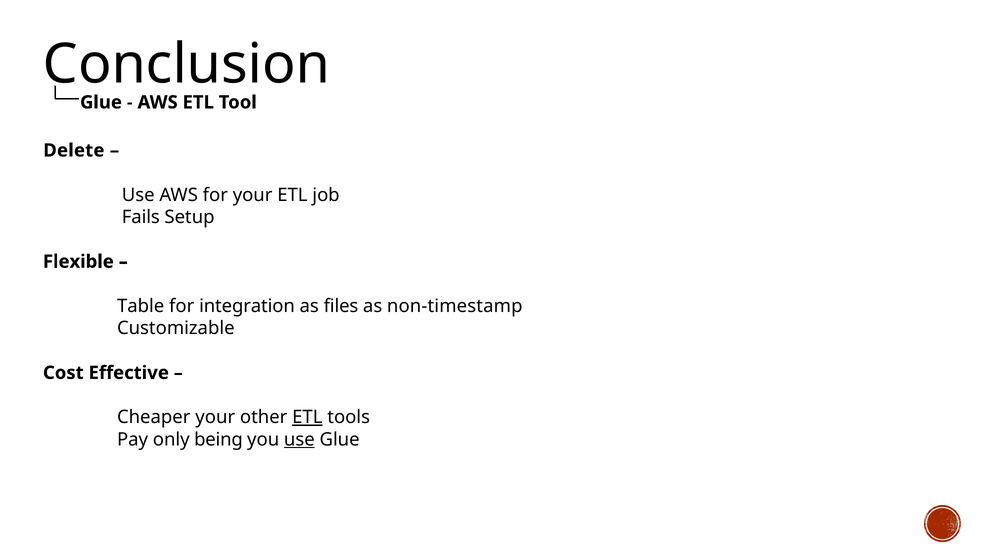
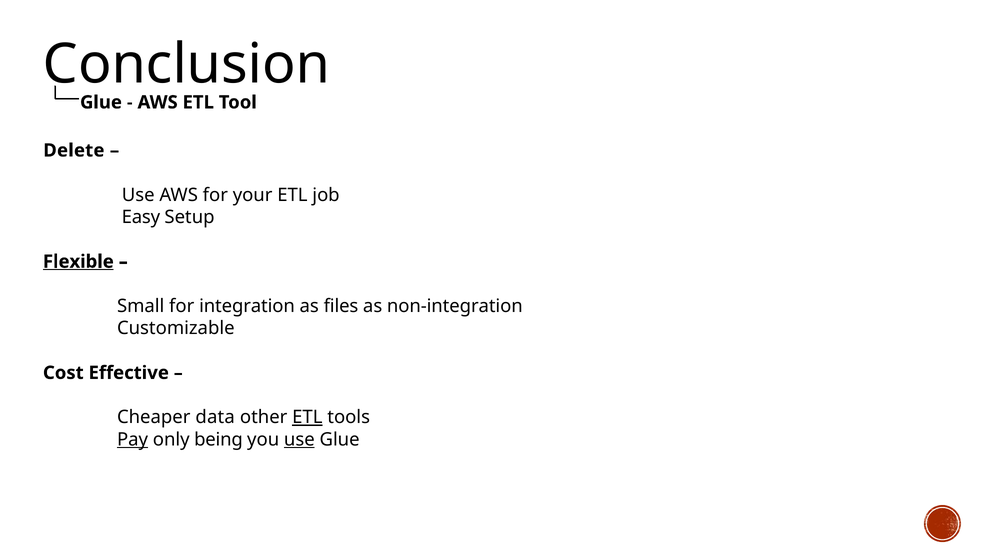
Fails: Fails -> Easy (141, 217)
Flexible underline: none -> present (78, 262)
Table: Table -> Small (141, 306)
non-timestamp: non-timestamp -> non-integration (455, 306)
Cheaper your: your -> data (215, 417)
Pay underline: none -> present (133, 439)
